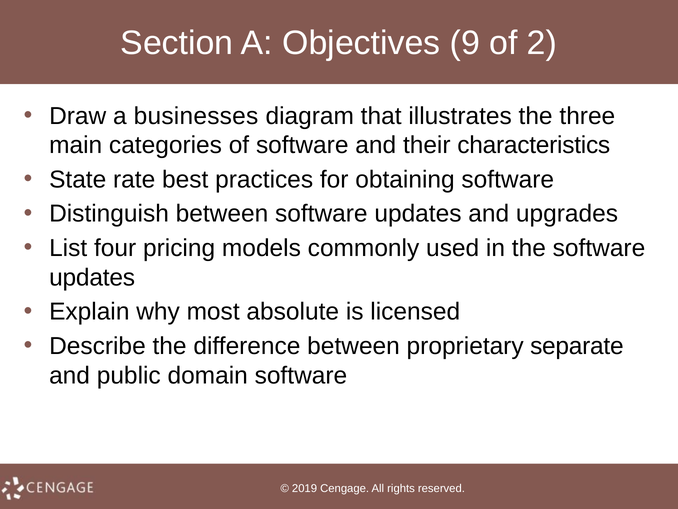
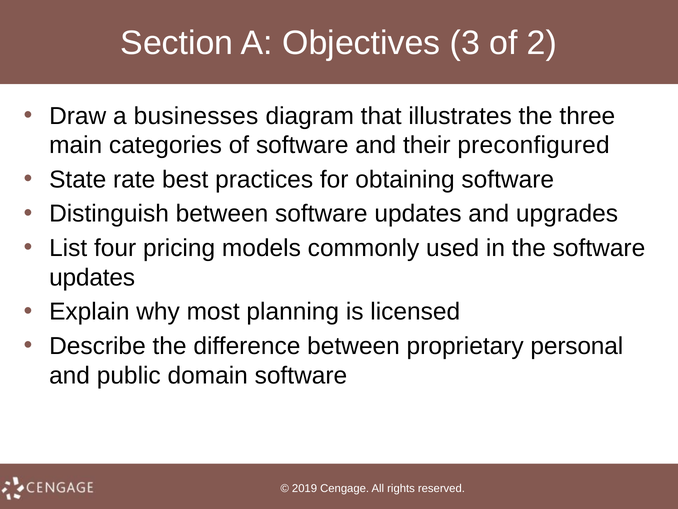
9: 9 -> 3 (465, 43)
characteristics: characteristics -> preconfigured (534, 145)
absolute: absolute -> planning (293, 312)
separate: separate -> personal (577, 346)
